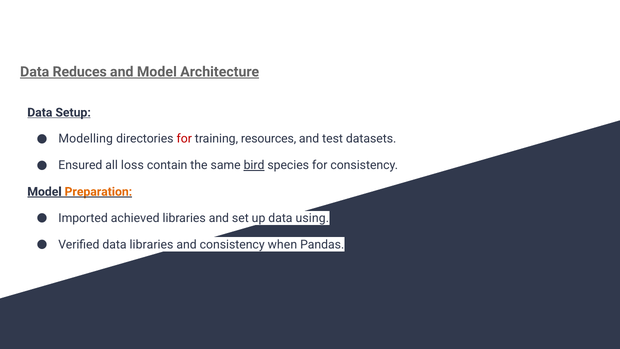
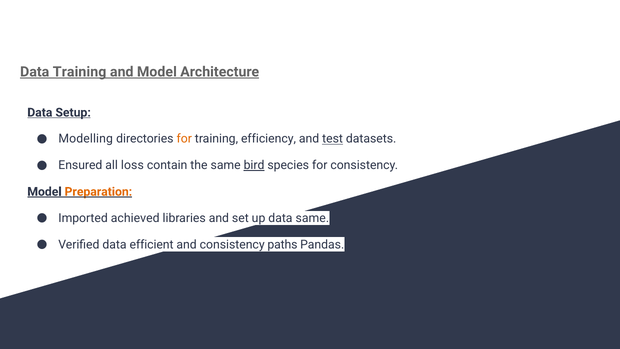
Data Reduces: Reduces -> Training (80, 72)
for colour: red -> orange (184, 139)
resources: resources -> efficiency (268, 139)
test underline: none -> present (333, 139)
data using: using -> same (312, 218)
data libraries: libraries -> efficient (152, 244)
when: when -> paths (283, 244)
